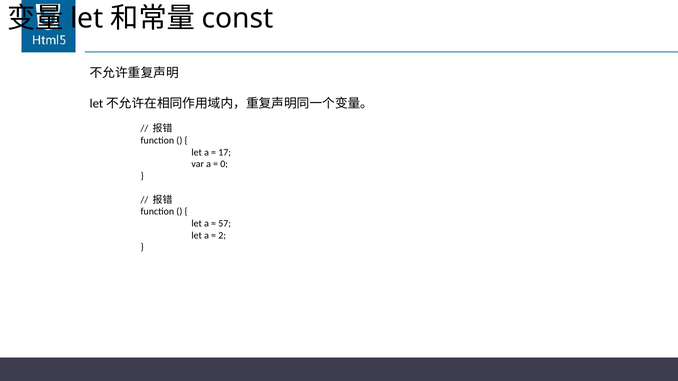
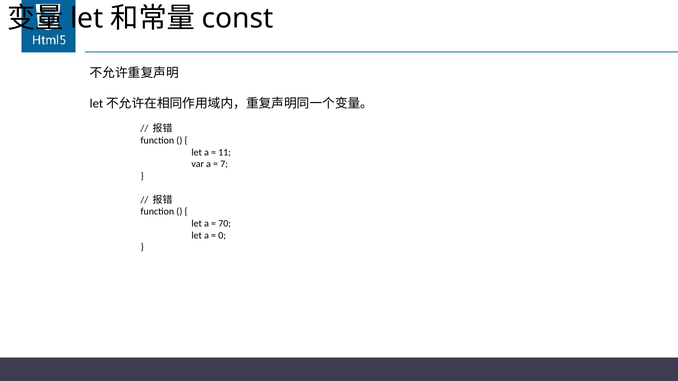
17: 17 -> 11 (225, 153)
0: 0 -> 7 (224, 164)
57: 57 -> 70 (225, 224)
2: 2 -> 0 (222, 236)
